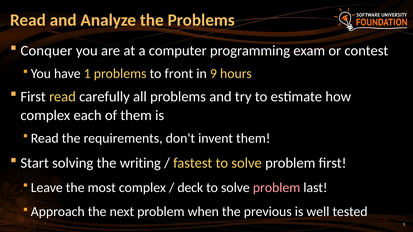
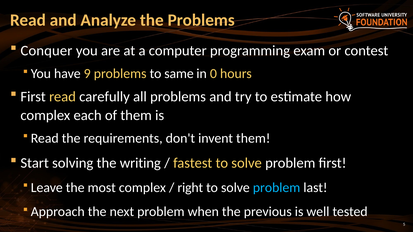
1: 1 -> 9 (87, 74)
front: front -> same (179, 74)
9: 9 -> 0 (213, 74)
deck: deck -> right (190, 188)
problem colour: pink -> light blue (277, 188)
